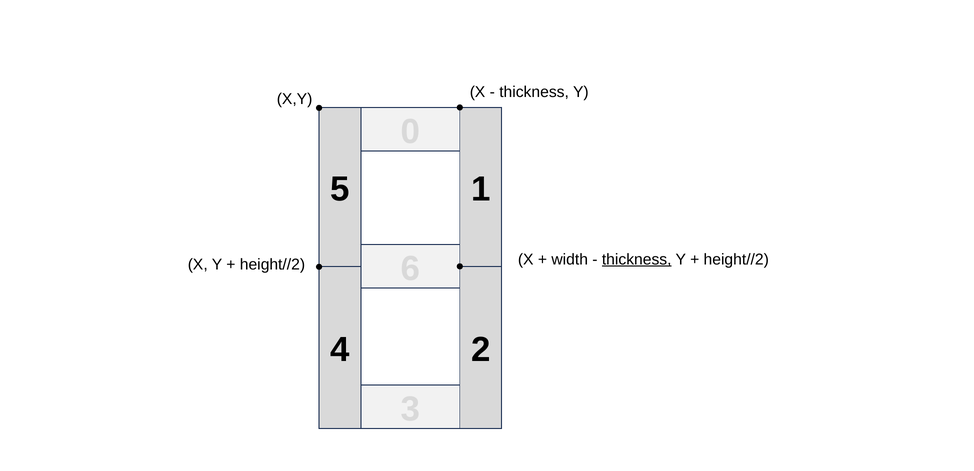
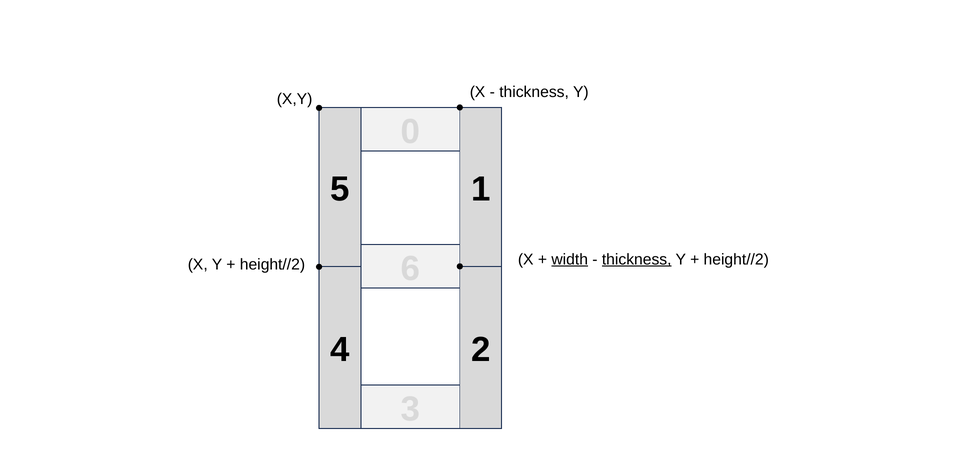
width underline: none -> present (570, 259)
